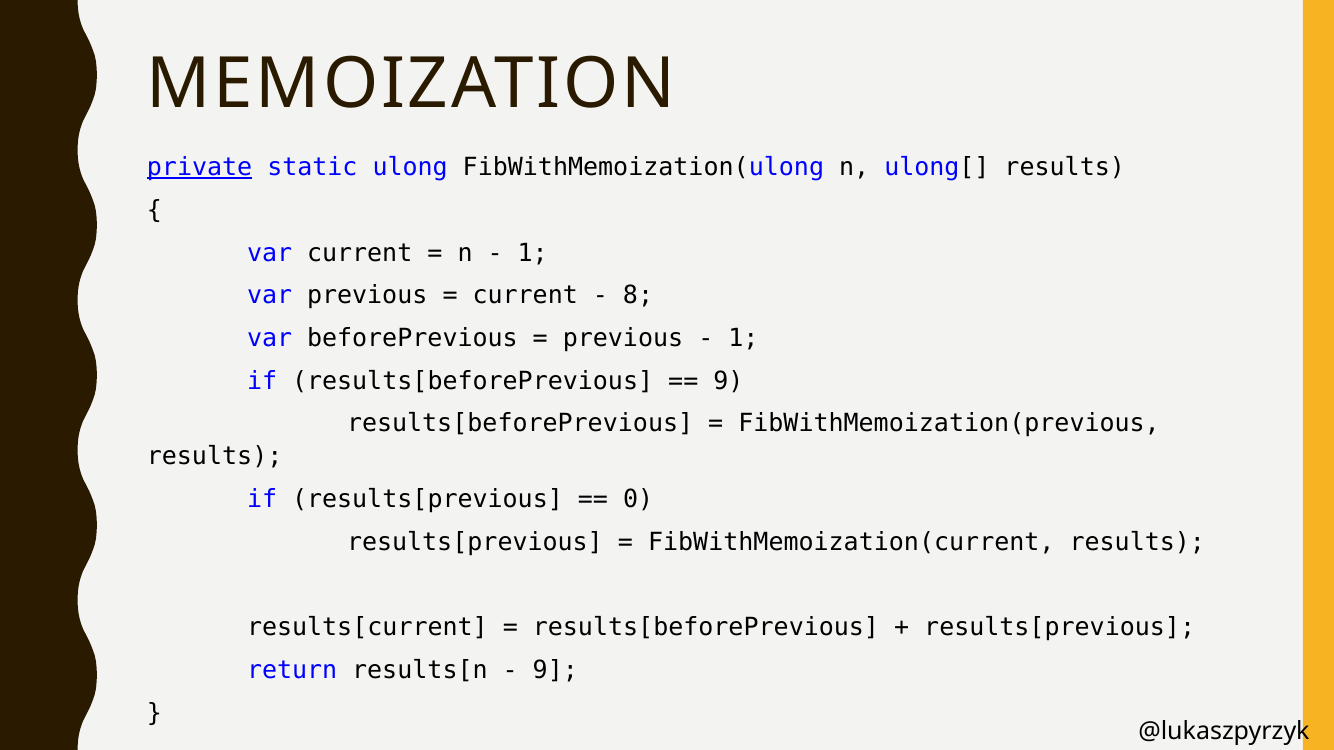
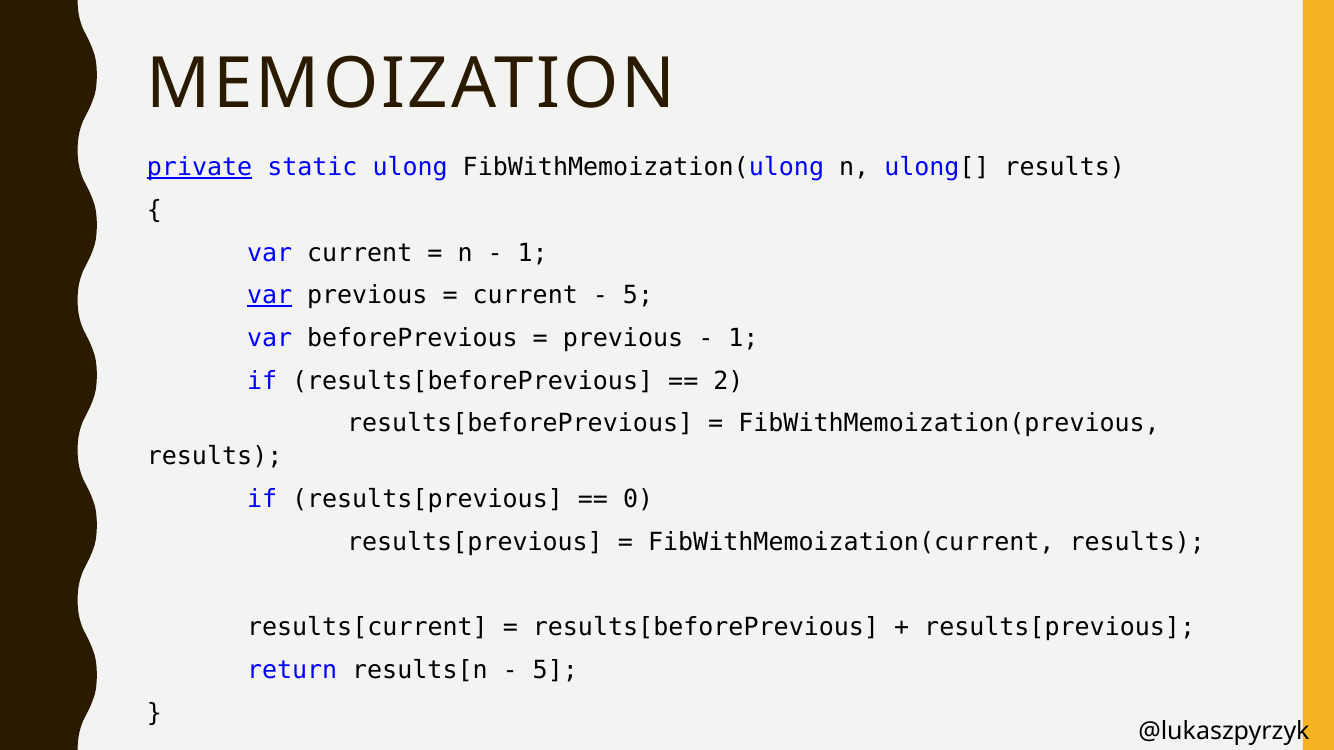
var underline: none -> present (270, 296)
8: 8 -> 5 (638, 296)
9: 9 -> 2 (728, 381)
9: 9 -> 5 (555, 671)
